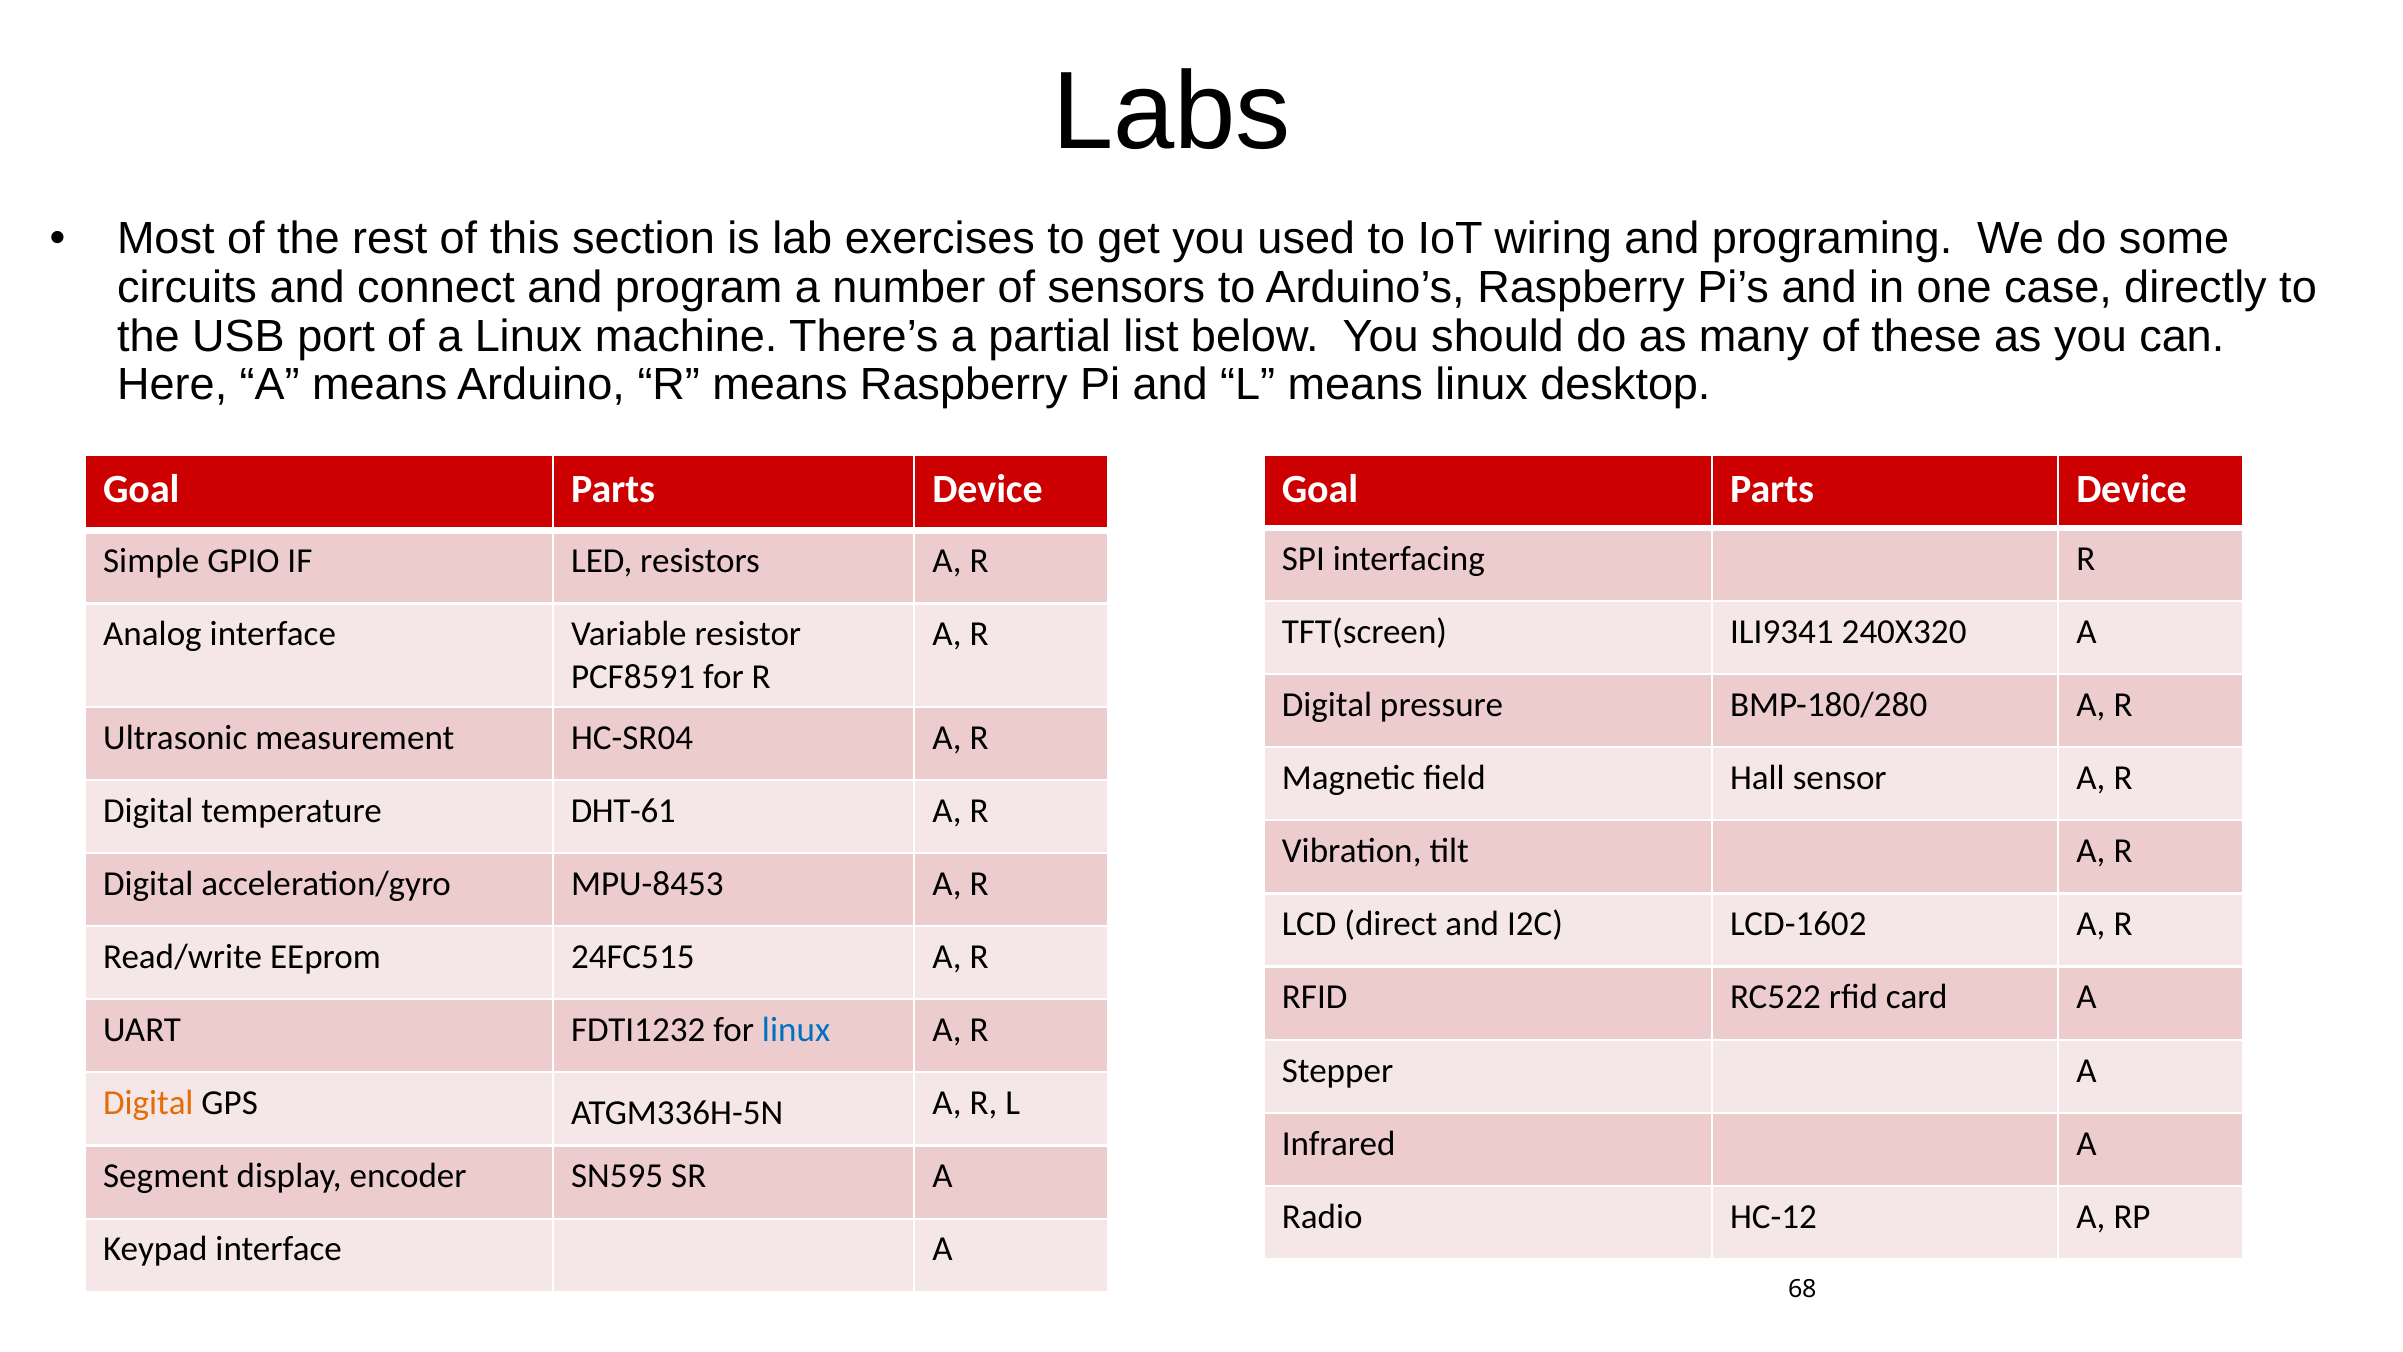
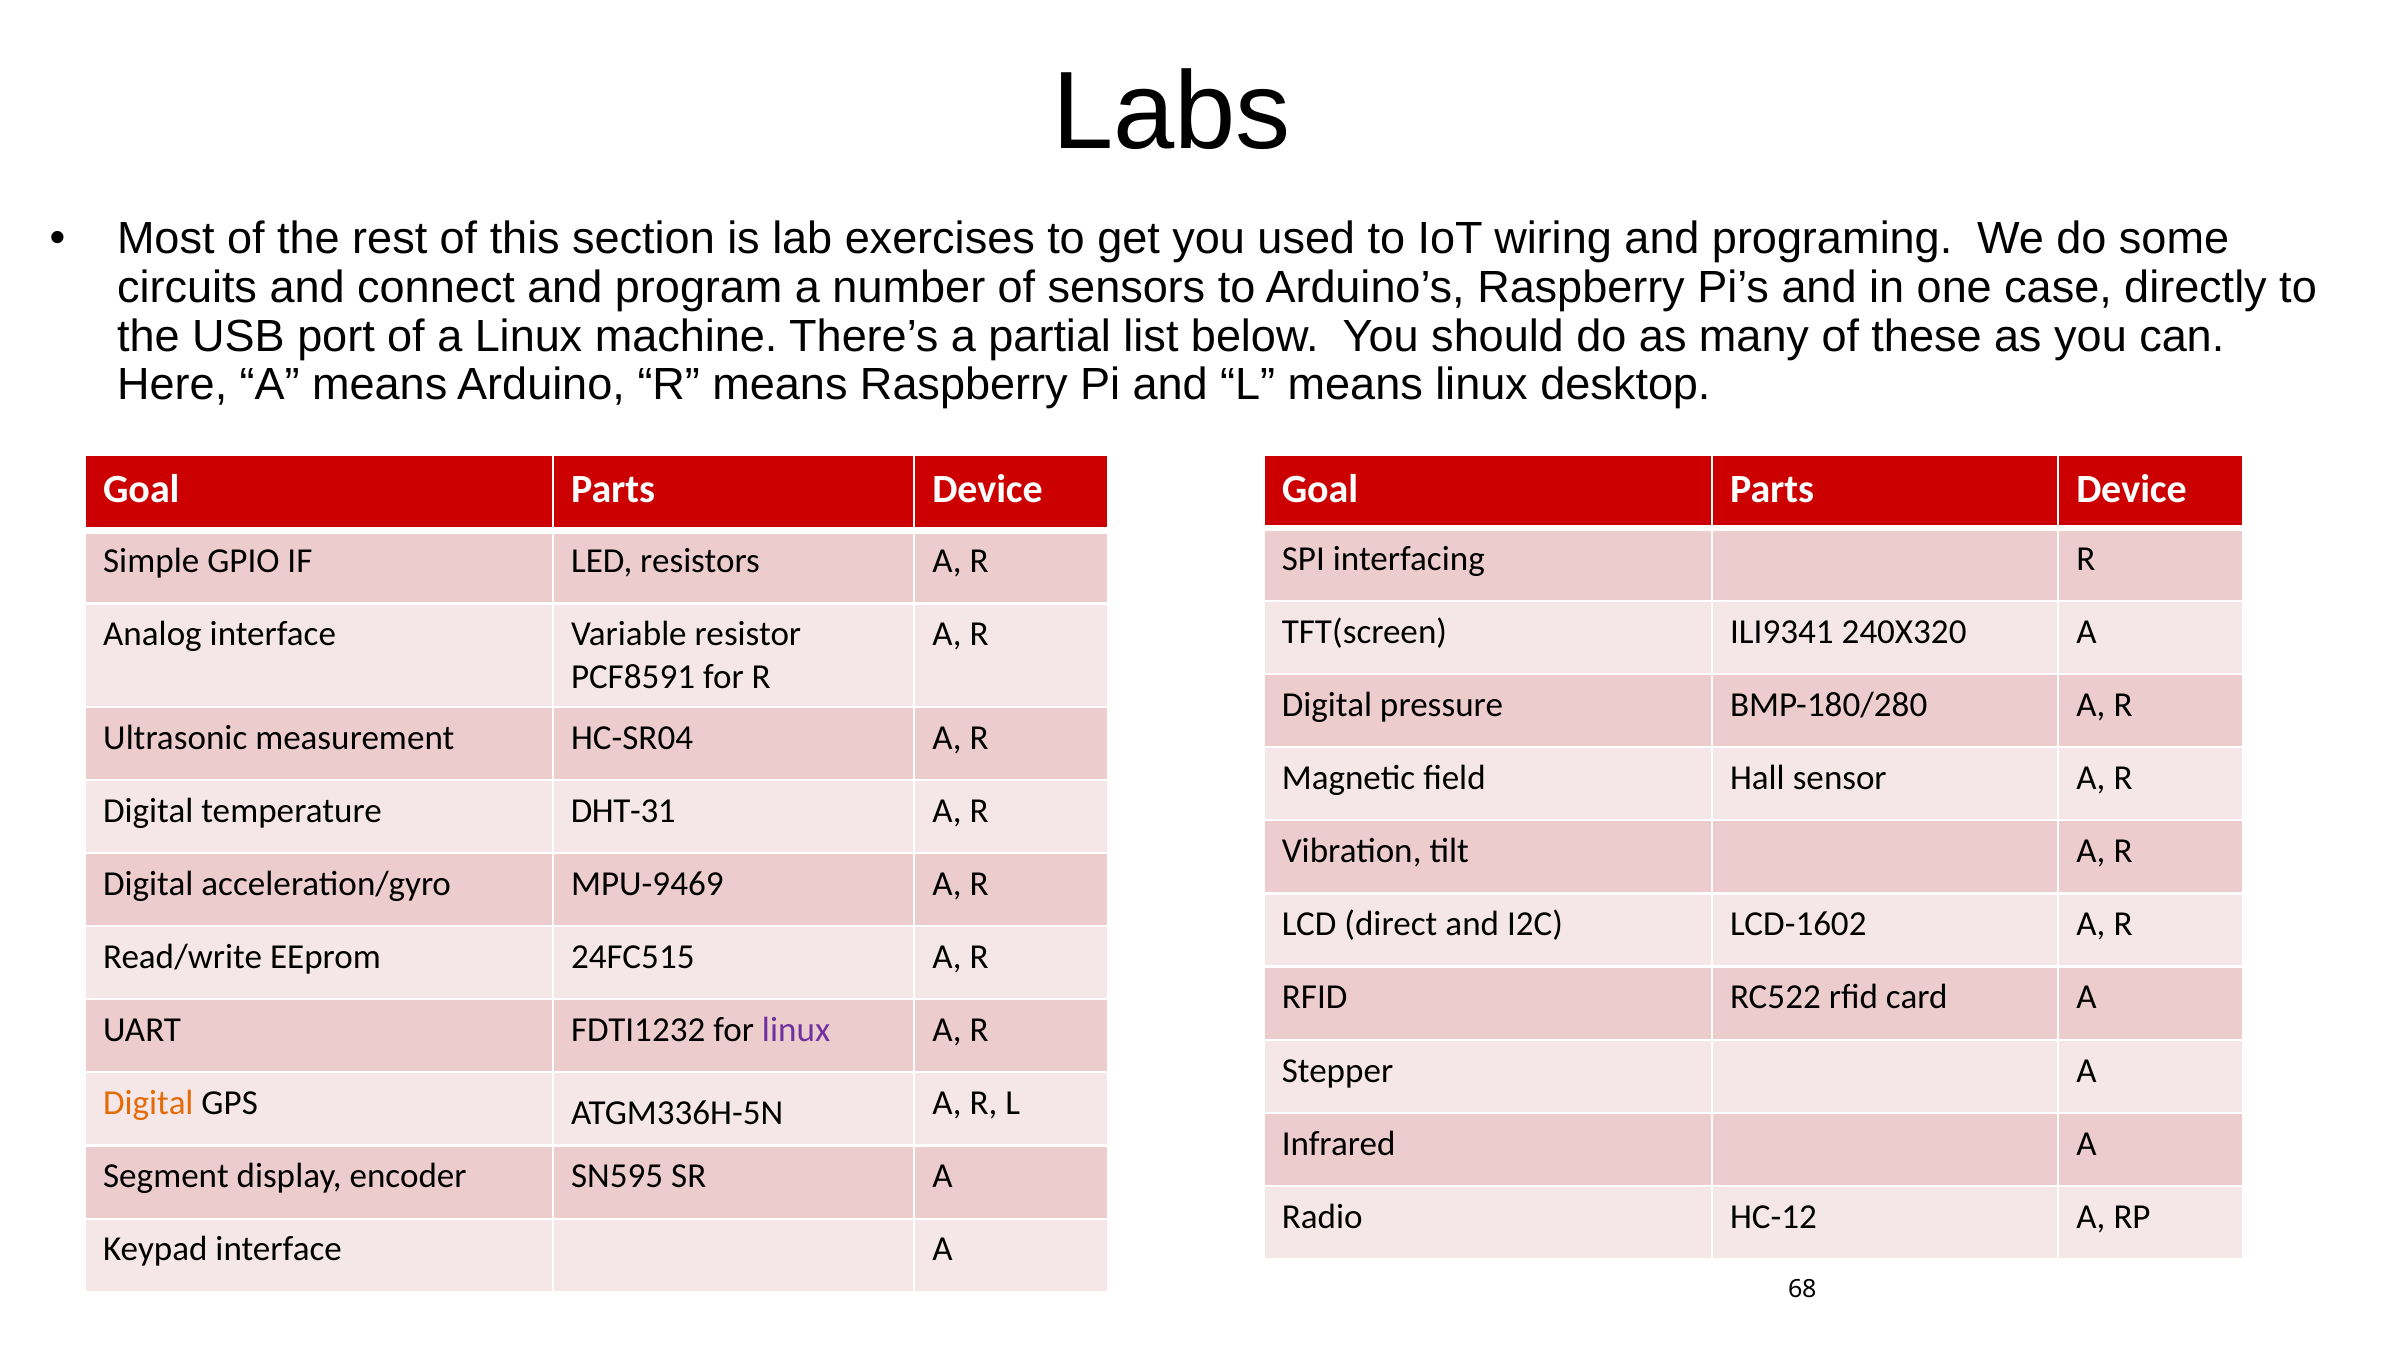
DHT-61: DHT-61 -> DHT-31 (623, 811)
MPU-8453: MPU-8453 -> MPU-9469 (647, 884)
linux colour: blue -> purple (796, 1030)
